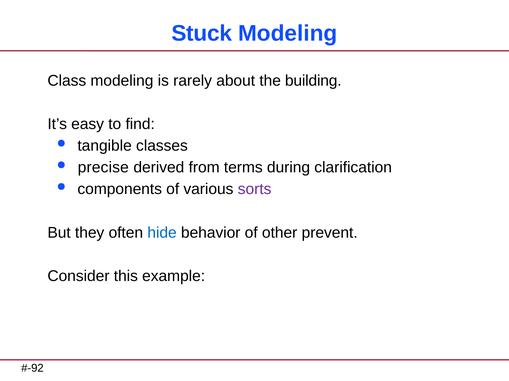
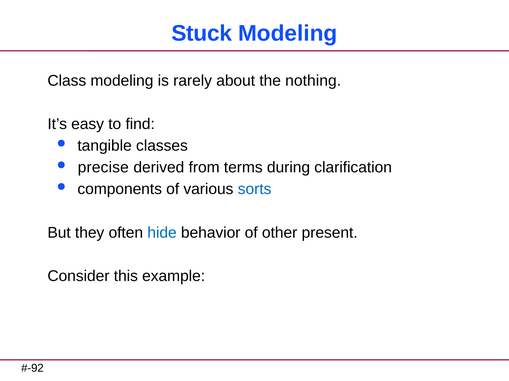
building: building -> nothing (313, 81)
sorts colour: purple -> blue (255, 190)
prevent: prevent -> present (330, 233)
